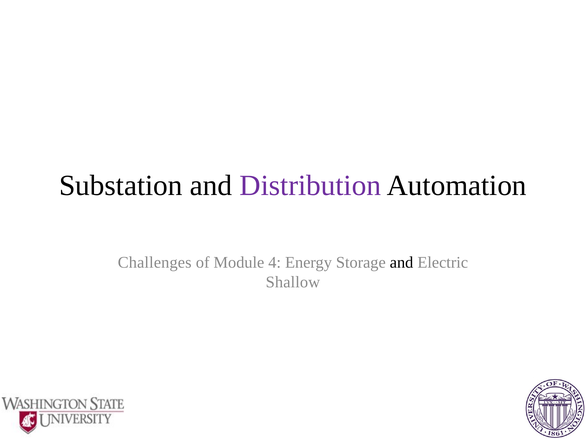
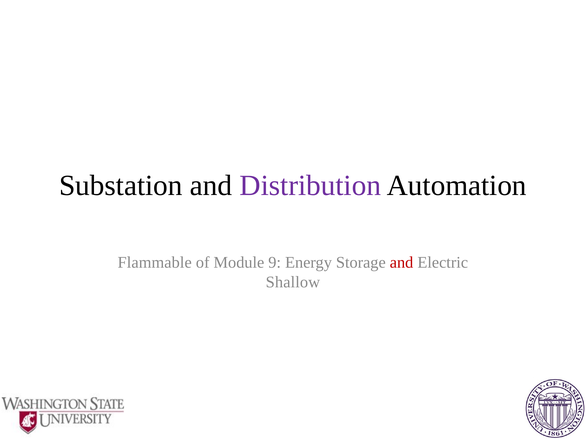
Challenges: Challenges -> Flammable (155, 263)
4: 4 -> 9 (275, 263)
and colour: black -> red (402, 263)
